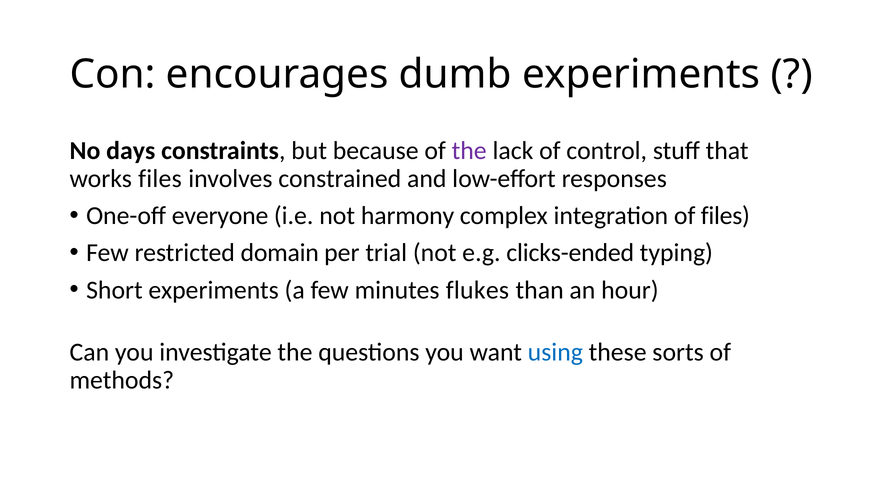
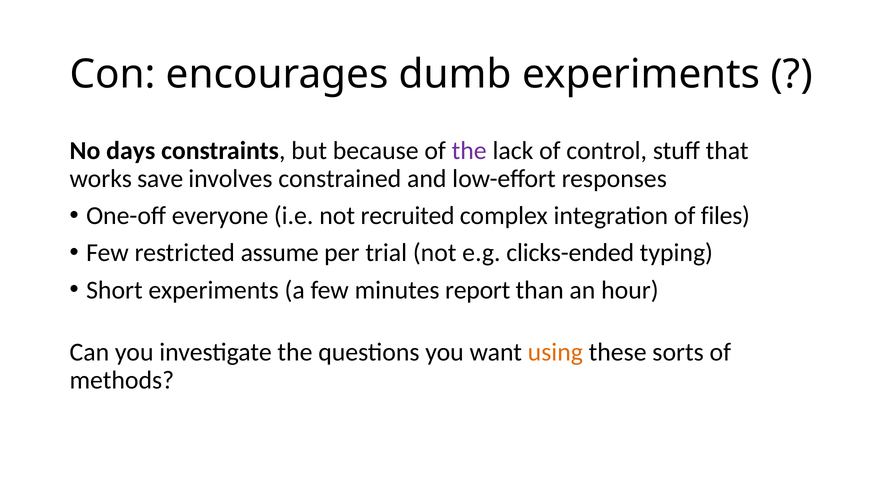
works files: files -> save (160, 178)
harmony: harmony -> recruited (408, 215)
domain: domain -> assume (280, 253)
flukes: flukes -> report (478, 290)
using colour: blue -> orange (555, 352)
